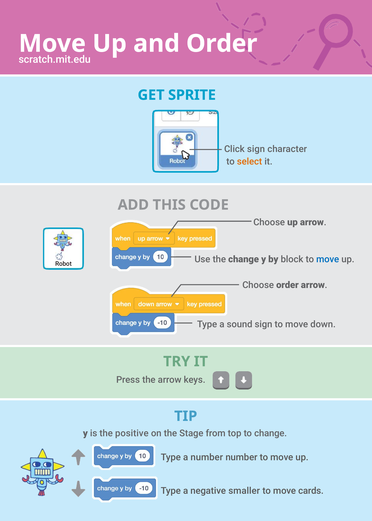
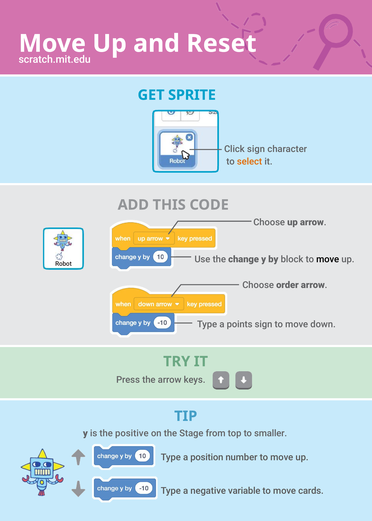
and Order: Order -> Reset (221, 44)
move colour: blue -> black (328, 259)
sound: sound -> points (240, 324)
to change: change -> smaller (271, 433)
a number: number -> position (207, 457)
smaller: smaller -> variable (244, 491)
